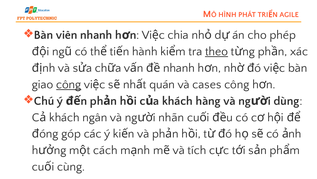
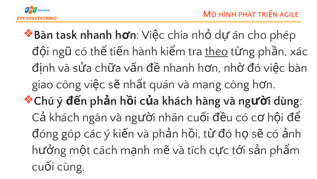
viên: viên -> task (67, 35)
công underline: present -> none (69, 84)
cases: cases -> mang (207, 84)
